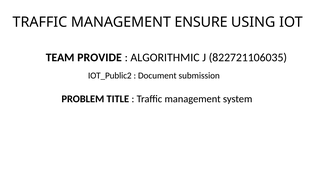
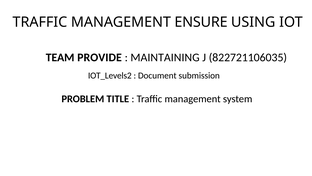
ALGORITHMIC: ALGORITHMIC -> MAINTAINING (165, 57)
IOT_Public2: IOT_Public2 -> IOT_Levels2 (110, 75)
